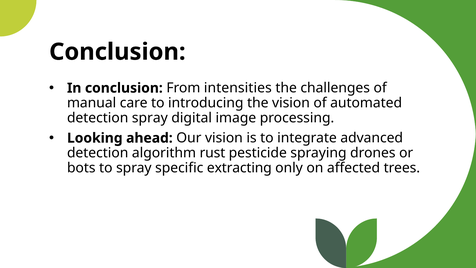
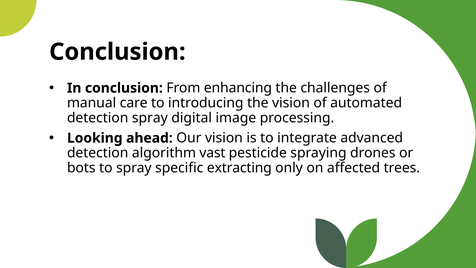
intensities: intensities -> enhancing (238, 88)
rust: rust -> vast (212, 153)
